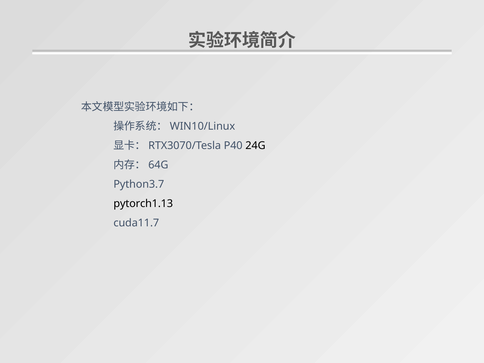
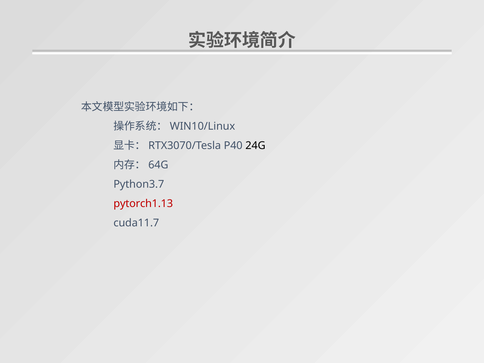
pytorch1.13 colour: black -> red (143, 204)
